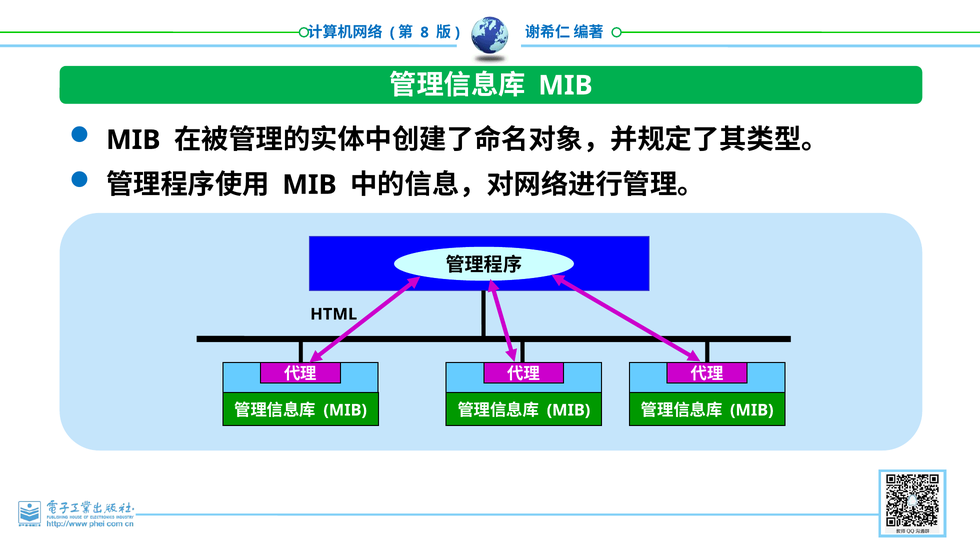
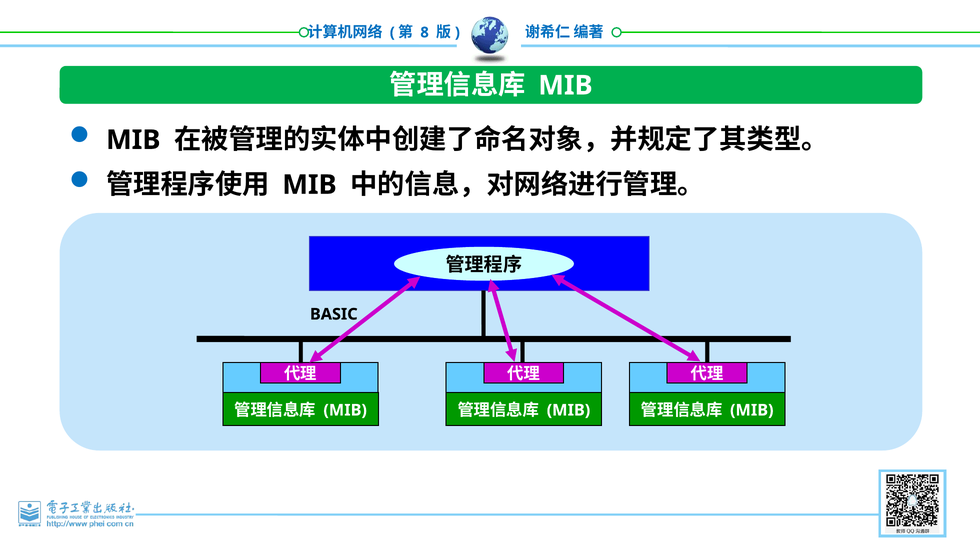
HTML: HTML -> BASIC (334, 314)
